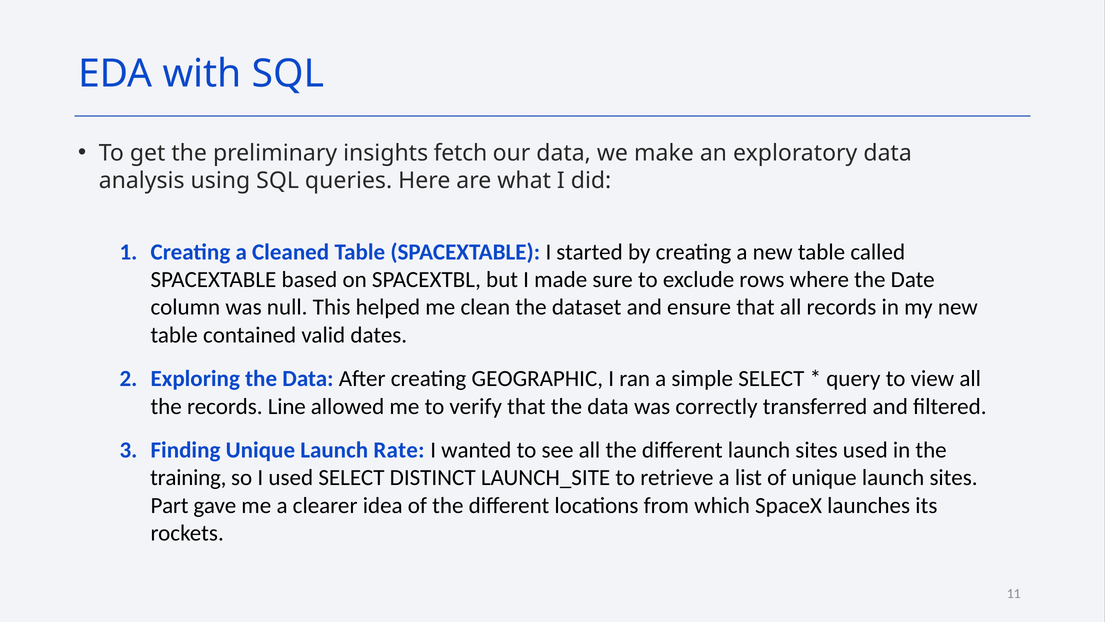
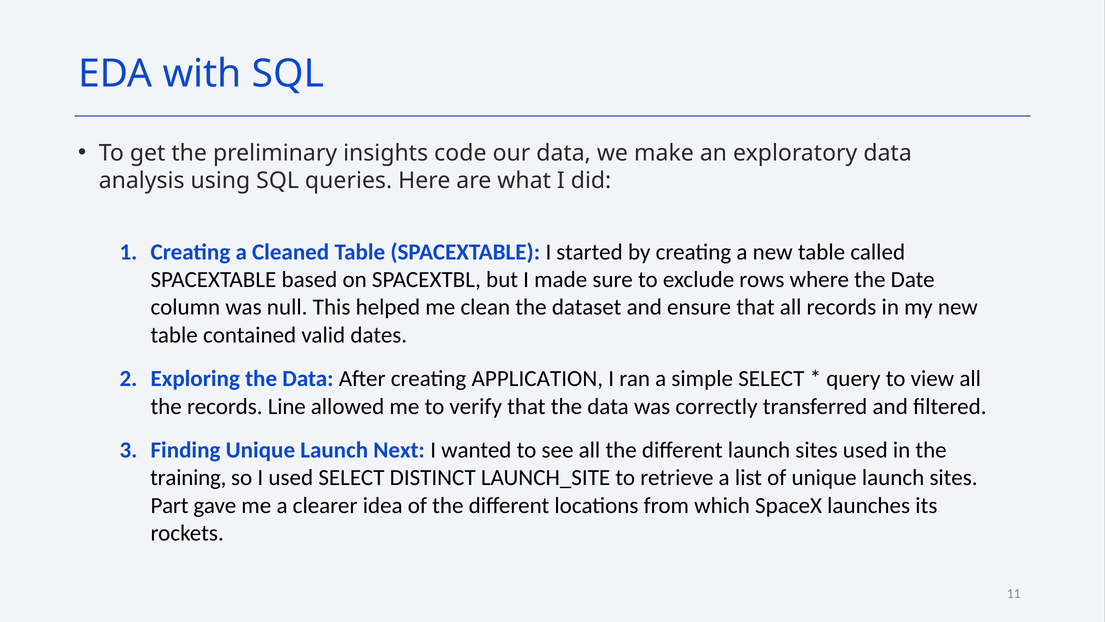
fetch: fetch -> code (460, 153)
GEOGRAPHIC: GEOGRAPHIC -> APPLICATION (537, 378)
Rate: Rate -> Next (399, 450)
